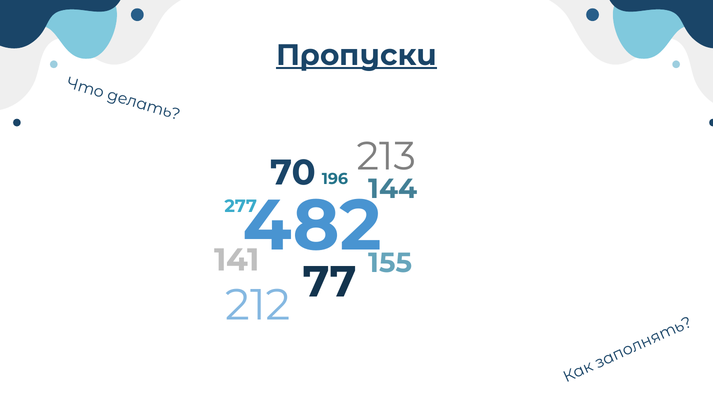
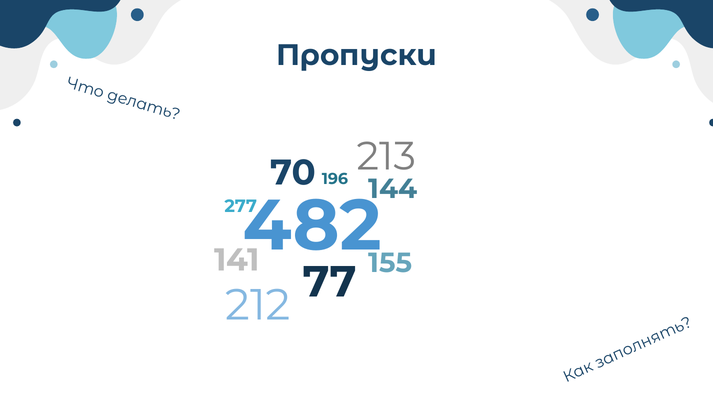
Пропуски underline: present -> none (356, 55)
